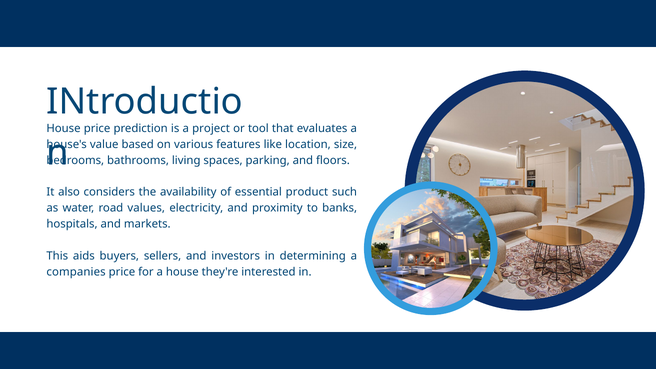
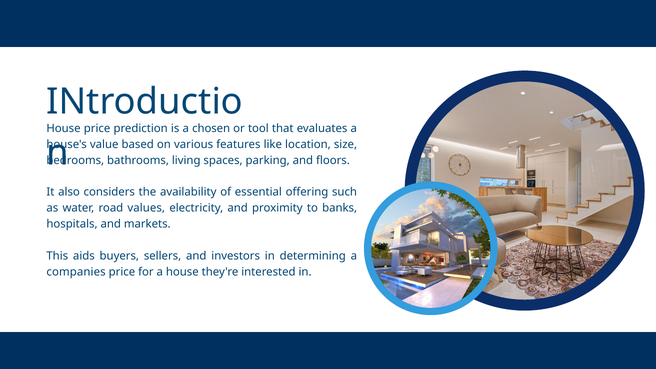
project: project -> chosen (211, 128)
product: product -> offering (307, 192)
